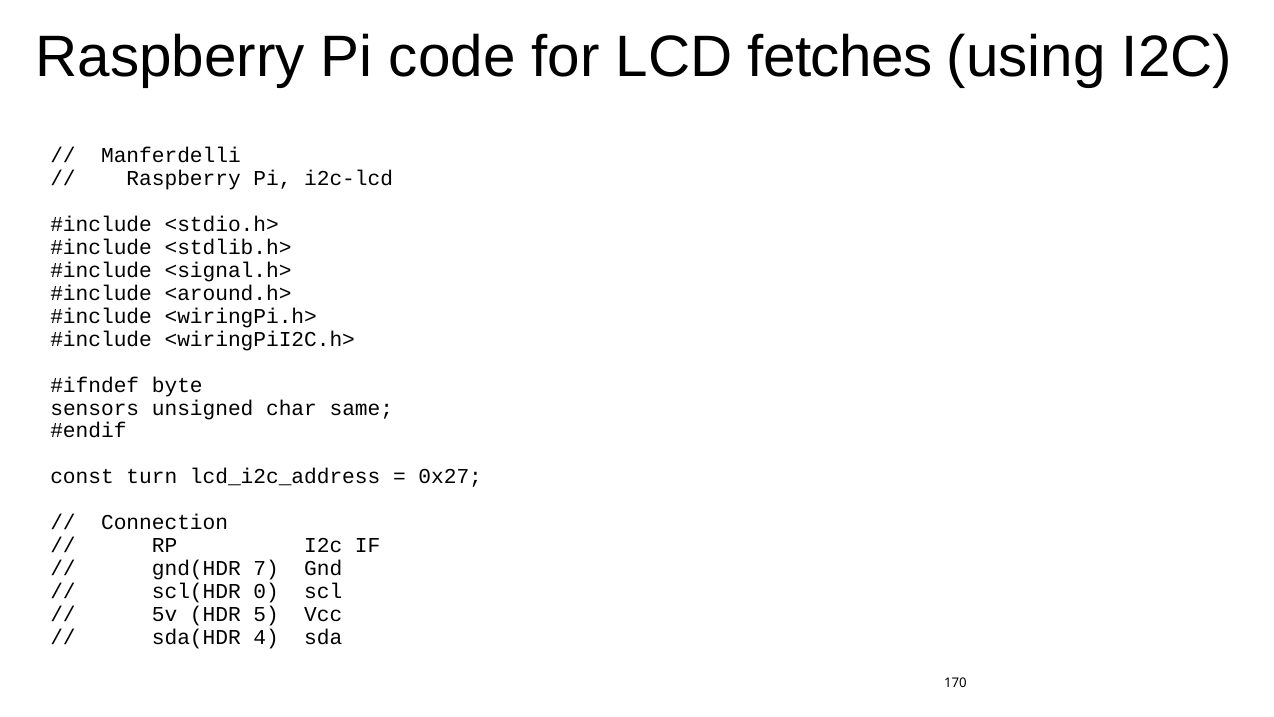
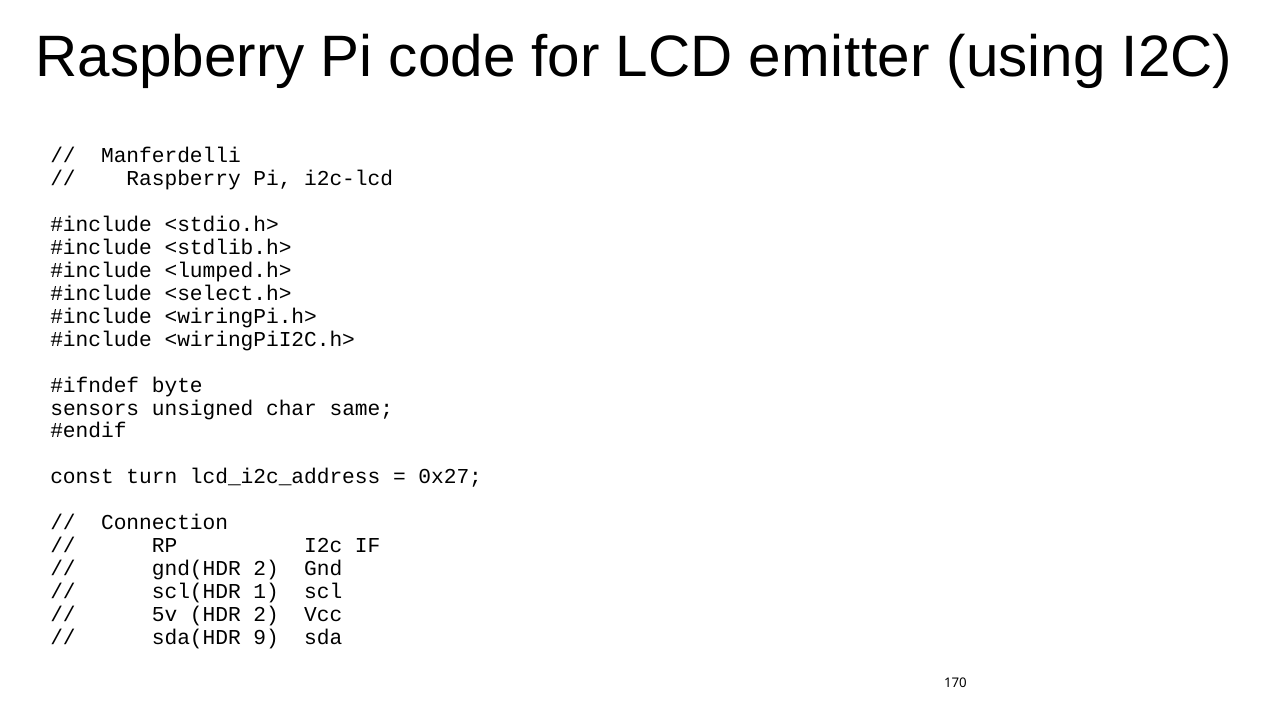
fetches: fetches -> emitter (839, 57)
<signal.h>: <signal.h> -> <lumped.h> (228, 270)
<around.h>: <around.h> -> <select.h> (228, 293)
gnd(HDR 7: 7 -> 2 (266, 568)
0: 0 -> 1 (266, 591)
HDR 5: 5 -> 2 (266, 614)
4: 4 -> 9 (266, 637)
